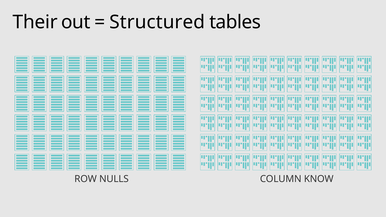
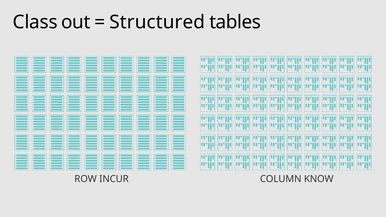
Their: Their -> Class (35, 22)
NULLS: NULLS -> INCUR (114, 179)
